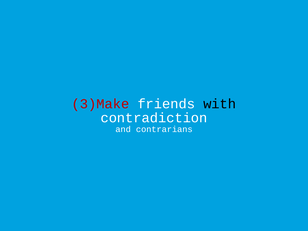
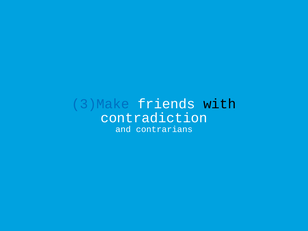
3)Make colour: red -> blue (101, 104)
